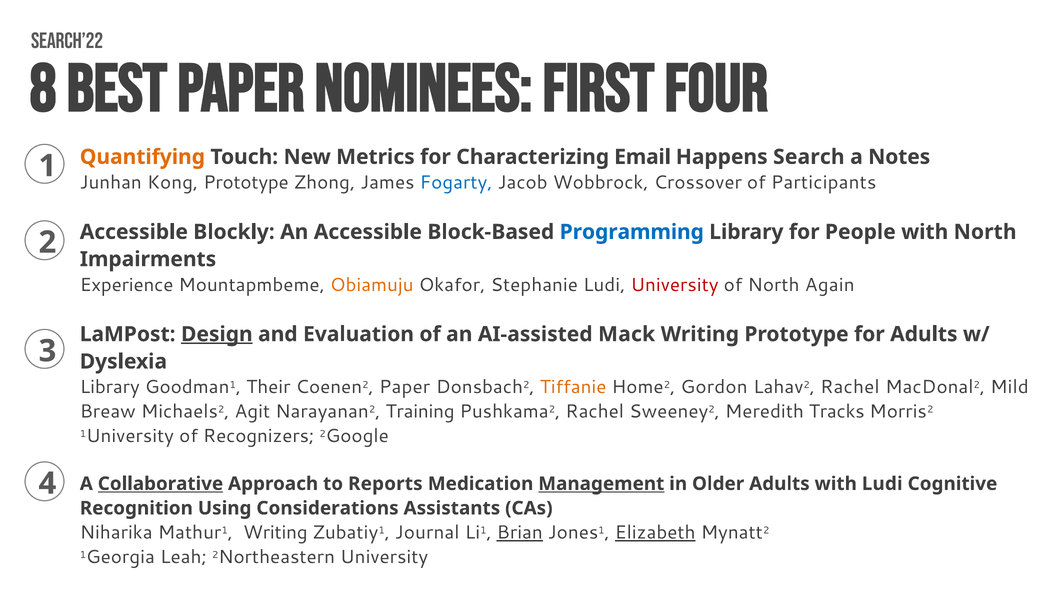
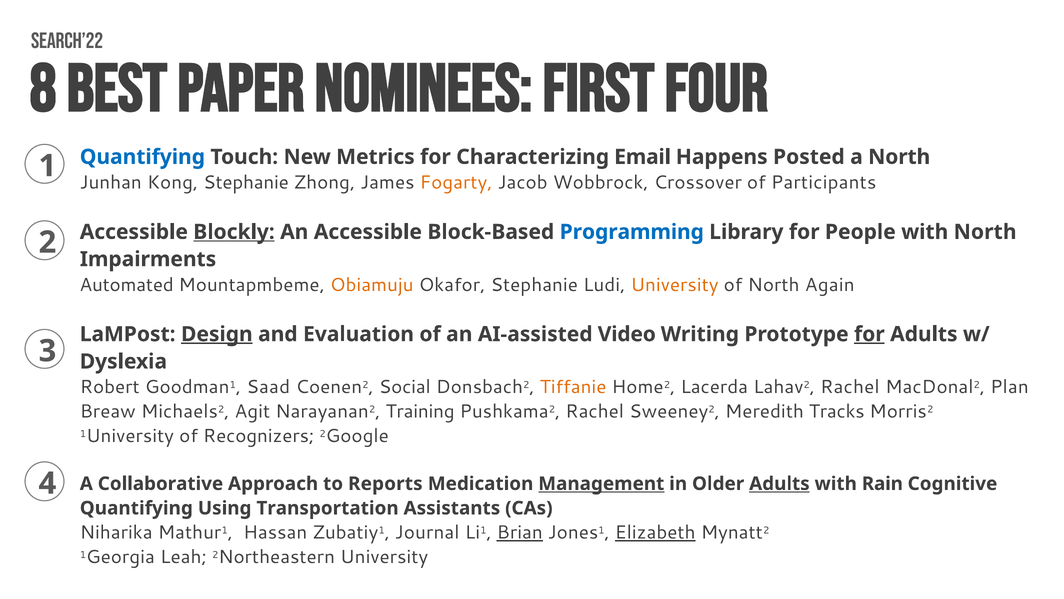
Quantifying colour: orange -> blue (142, 157)
Search: Search -> Posted (809, 157)
a Notes: Notes -> North (899, 157)
Kong Prototype: Prototype -> Stephanie (246, 182)
Fogarty colour: blue -> orange (456, 182)
Blockly underline: none -> present (234, 232)
Experience: Experience -> Automated (127, 285)
University colour: red -> orange (675, 285)
Mack: Mack -> Video (627, 334)
for underline: none -> present (869, 334)
Library: Library -> Robert (110, 387)
Their: Their -> Saad (268, 387)
Coenen2 Paper: Paper -> Social (405, 387)
Gordon: Gordon -> Lacerda (714, 387)
Mild: Mild -> Plan (1009, 387)
Collaborative underline: present -> none (160, 483)
Adults underline: none -> present (779, 483)
with Ludi: Ludi -> Rain (882, 483)
Recognition: Recognition -> Quantifying (136, 508)
Considerations: Considerations -> Transportation (328, 508)
Mathur1 Writing: Writing -> Hassan (275, 532)
